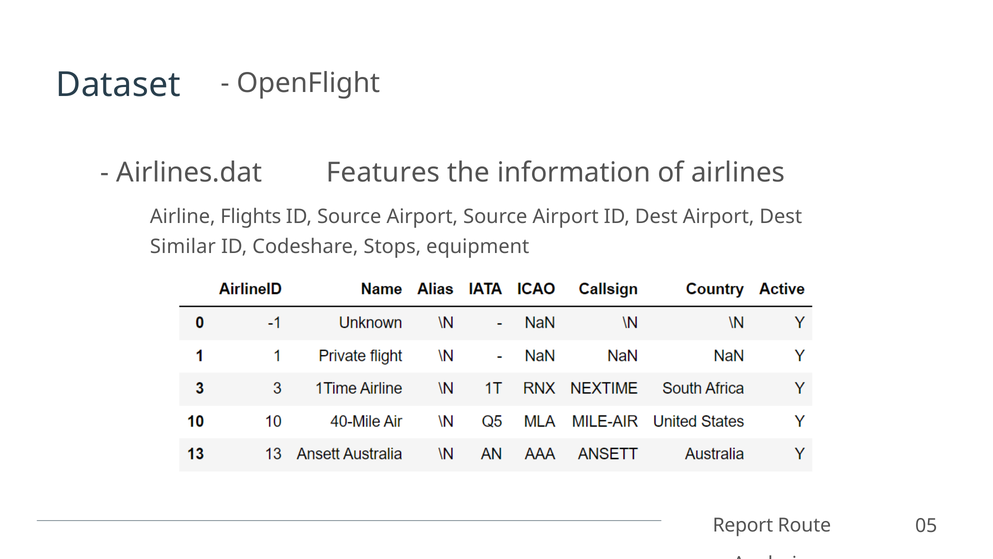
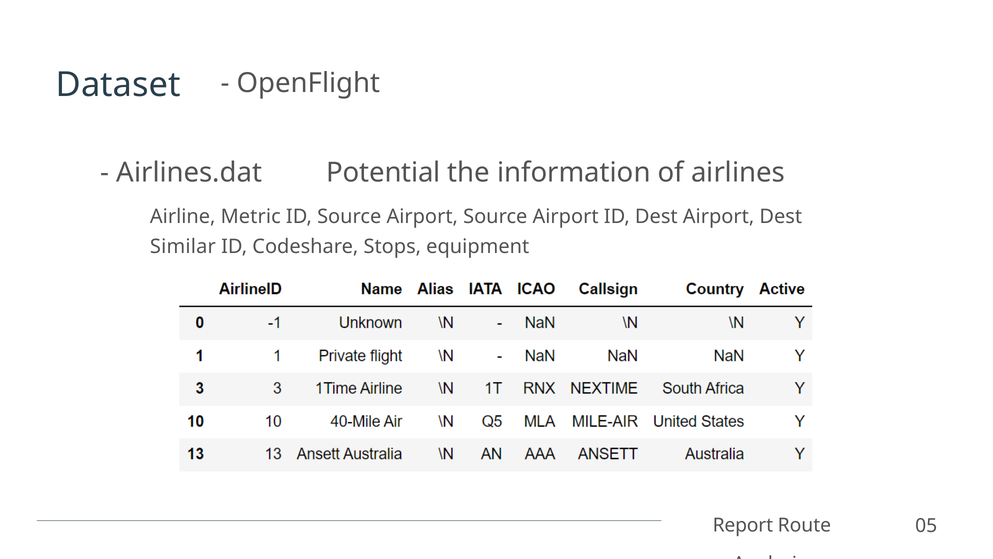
Features: Features -> Potential (383, 172)
Flights: Flights -> Metric (251, 217)
